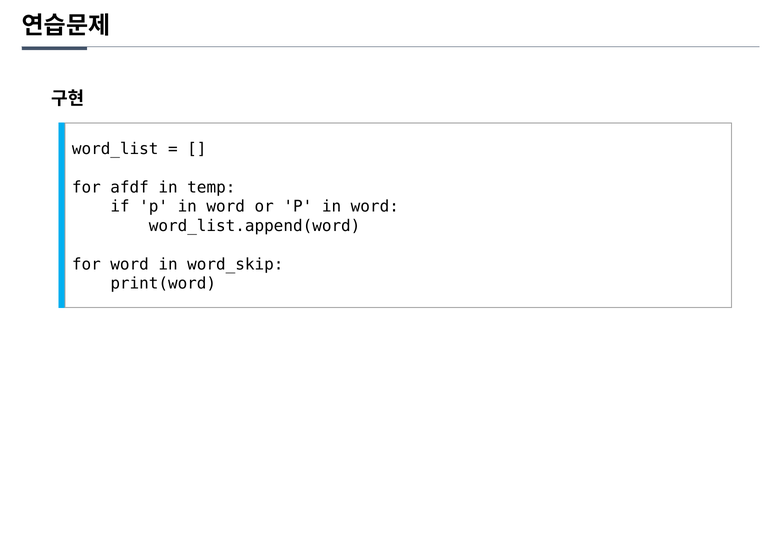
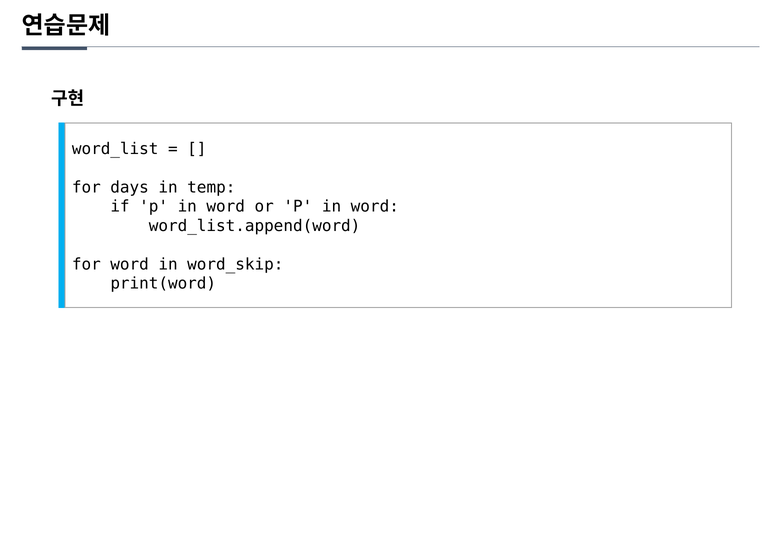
afdf: afdf -> days (130, 187)
